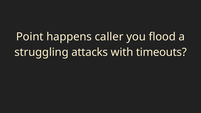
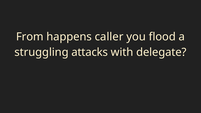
Point: Point -> From (30, 37)
timeouts: timeouts -> delegate (161, 52)
